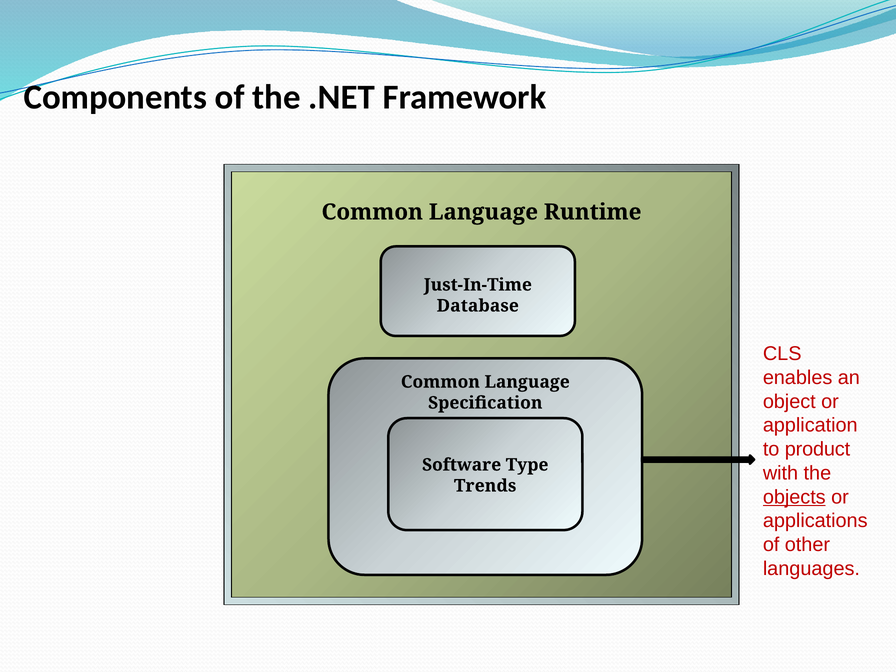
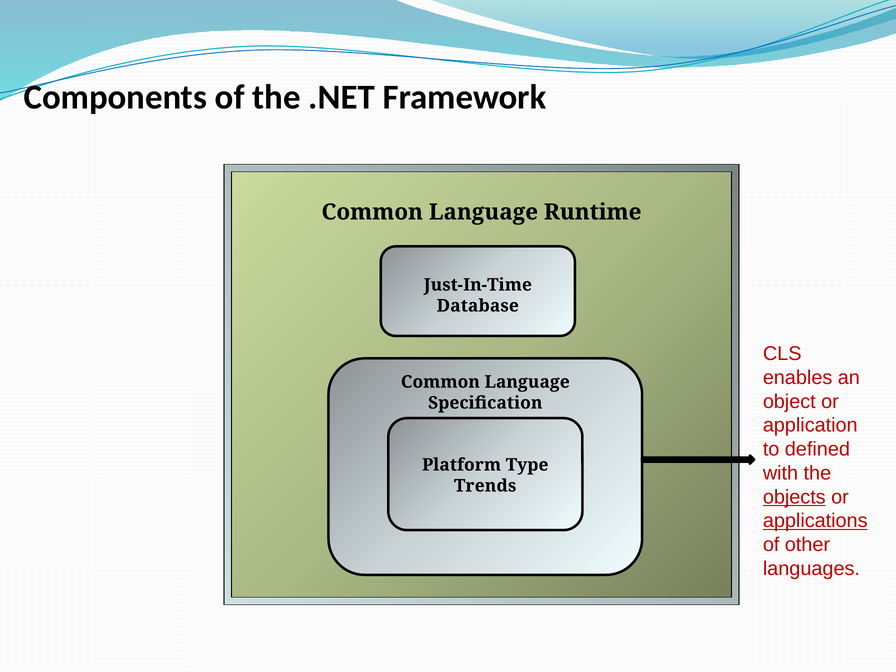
product: product -> defined (817, 449)
Software: Software -> Platform (462, 465)
applications underline: none -> present (815, 521)
